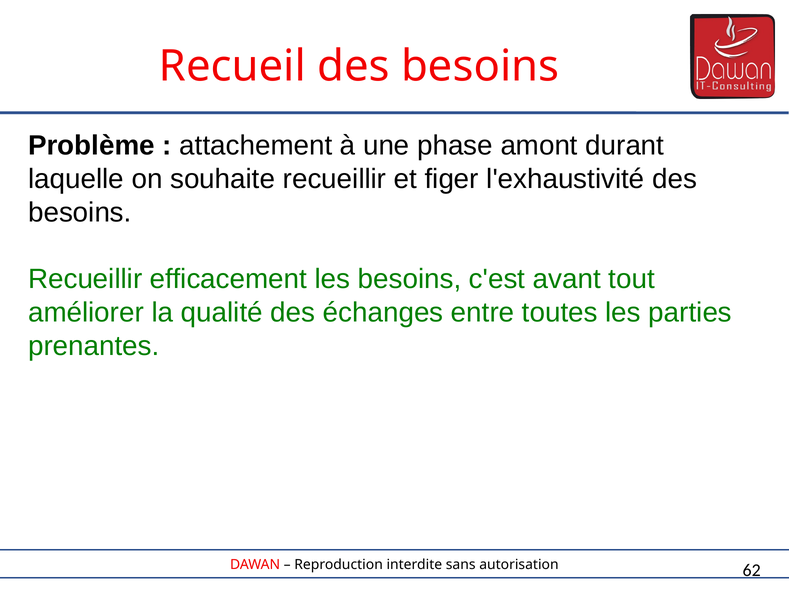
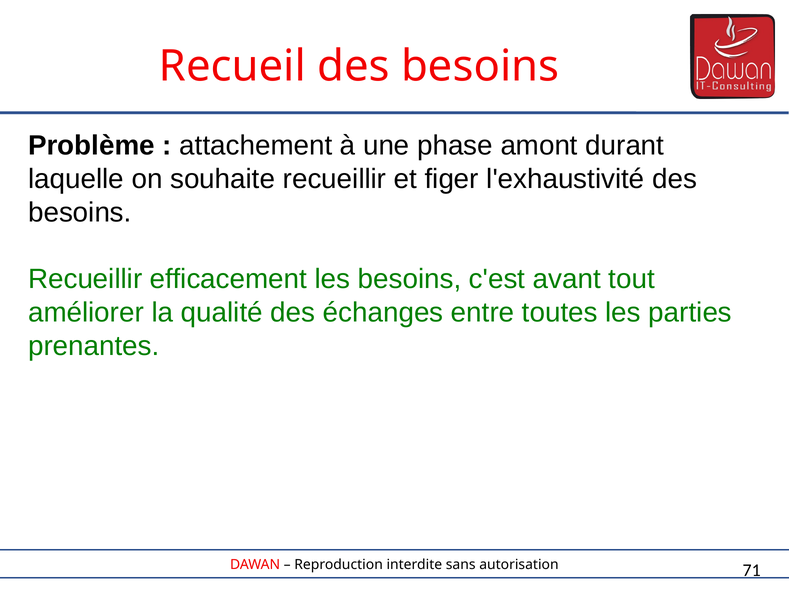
62: 62 -> 71 (752, 570)
